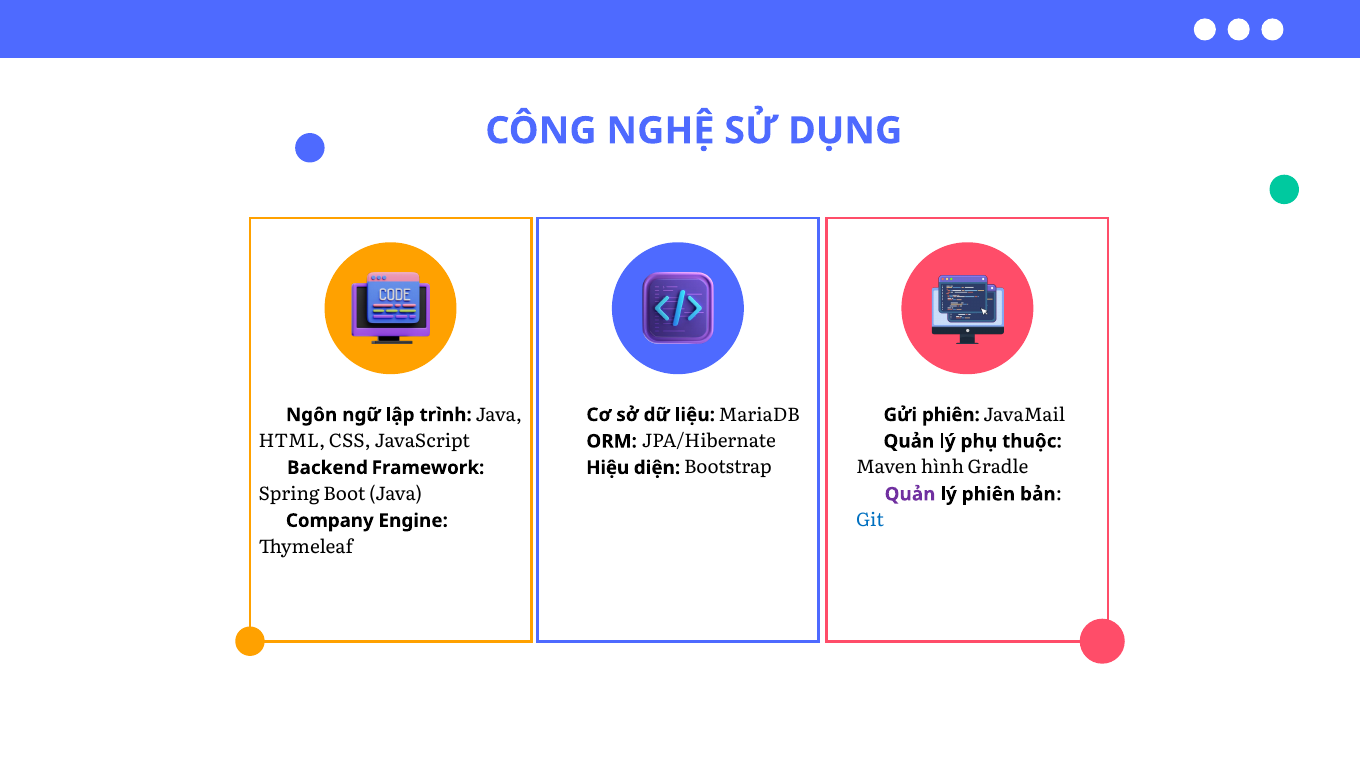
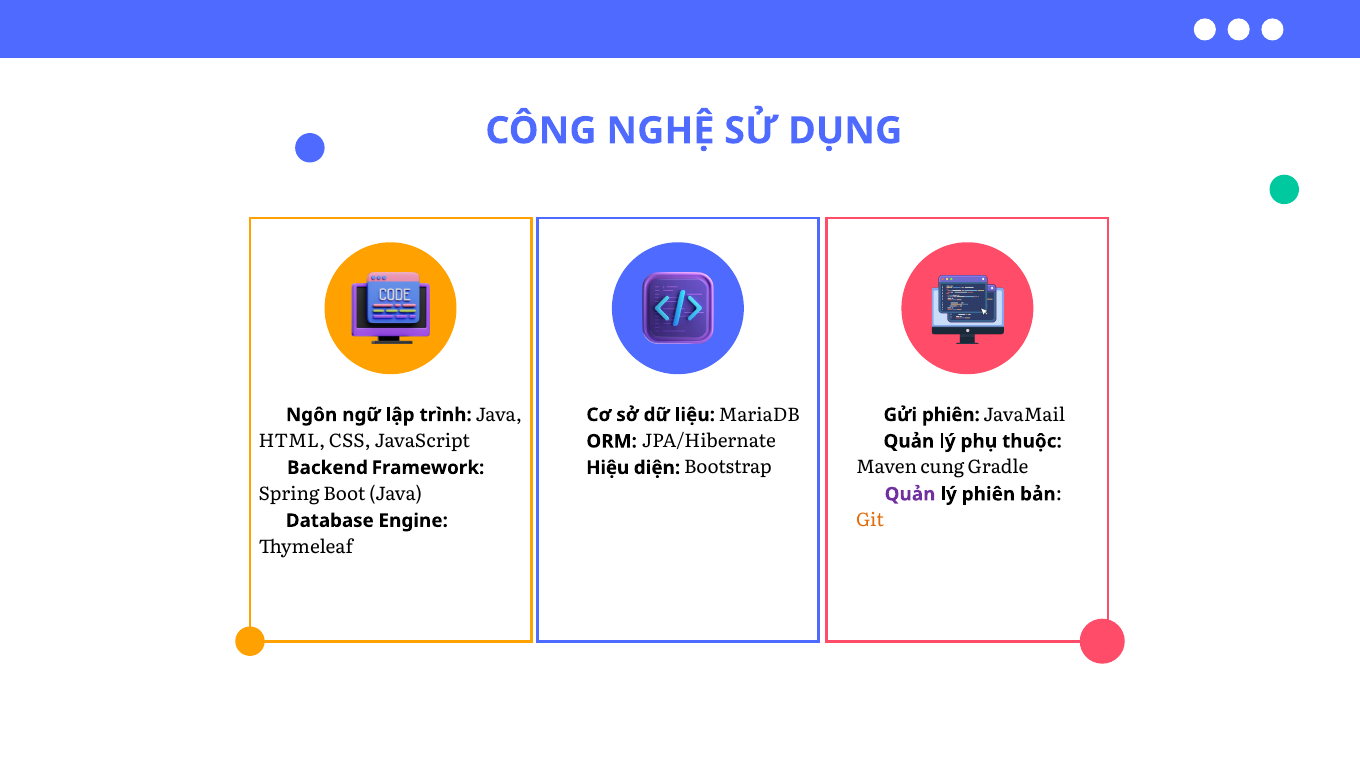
hình: hình -> cung (942, 468)
Company: Company -> Database (330, 521)
Git colour: blue -> orange (870, 521)
